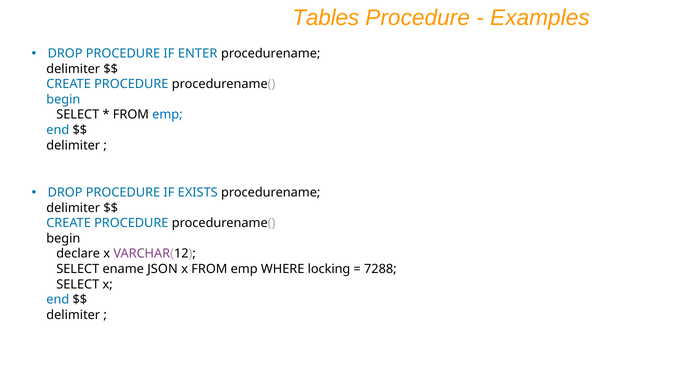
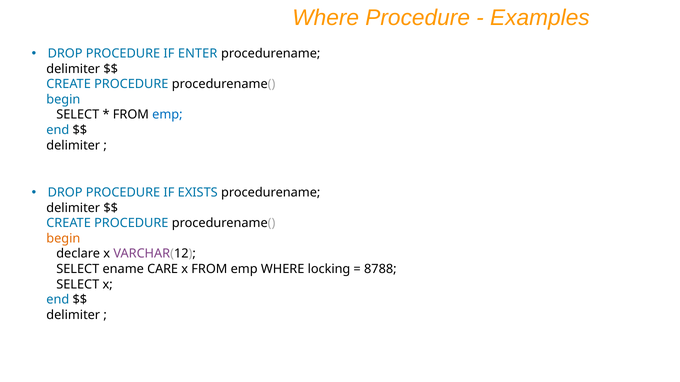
Tables: Tables -> Where (326, 18)
begin colour: black -> orange (63, 239)
JSON: JSON -> CARE (163, 269)
7288: 7288 -> 8788 (380, 269)
